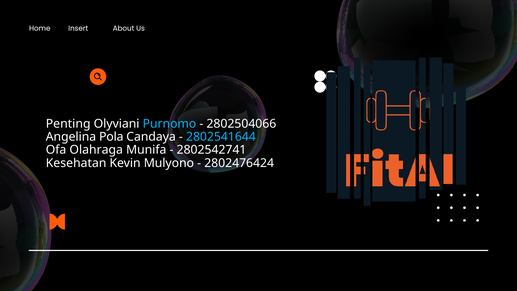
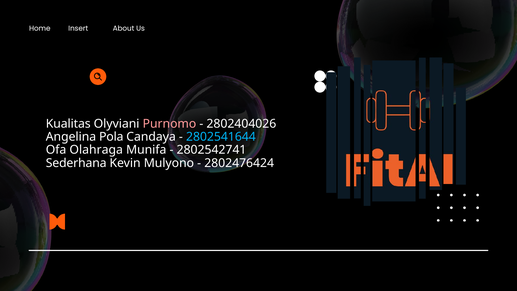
Penting: Penting -> Kualitas (68, 124)
Purnomo colour: light blue -> pink (169, 124)
2802504066: 2802504066 -> 2802404026 (241, 124)
Kesehatan: Kesehatan -> Sederhana (76, 163)
